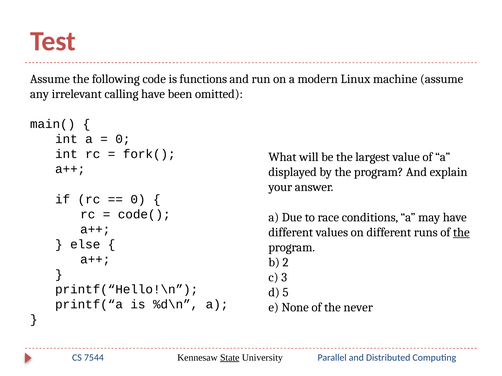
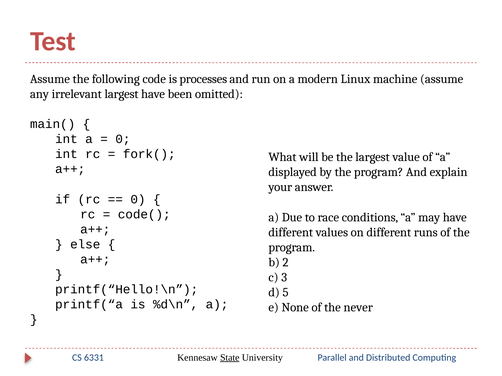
functions: functions -> processes (203, 79)
irrelevant calling: calling -> largest (122, 94)
the underline: present -> none (461, 233)
7544: 7544 -> 6331 (94, 358)
